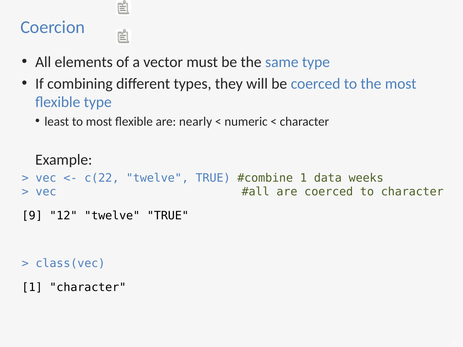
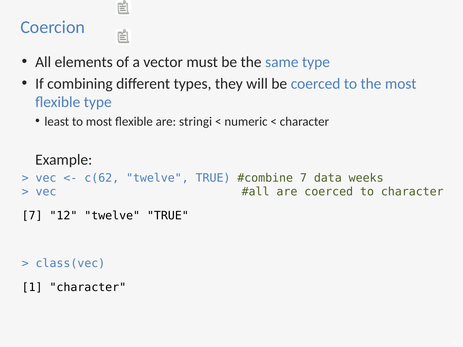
nearly: nearly -> stringi (196, 122)
c(22: c(22 -> c(62 (102, 178)
1: 1 -> 7 (303, 178)
9: 9 -> 7 (32, 216)
